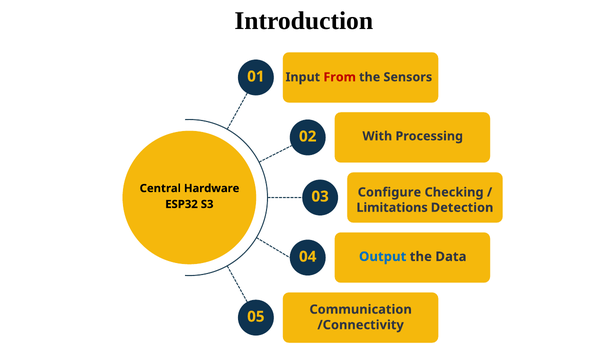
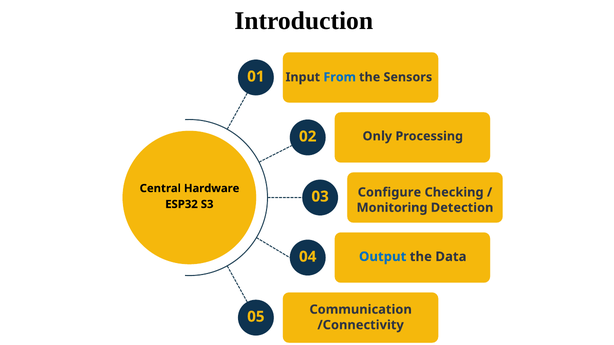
From colour: red -> blue (340, 77)
With: With -> Only (377, 136)
Limitations: Limitations -> Monitoring (392, 208)
